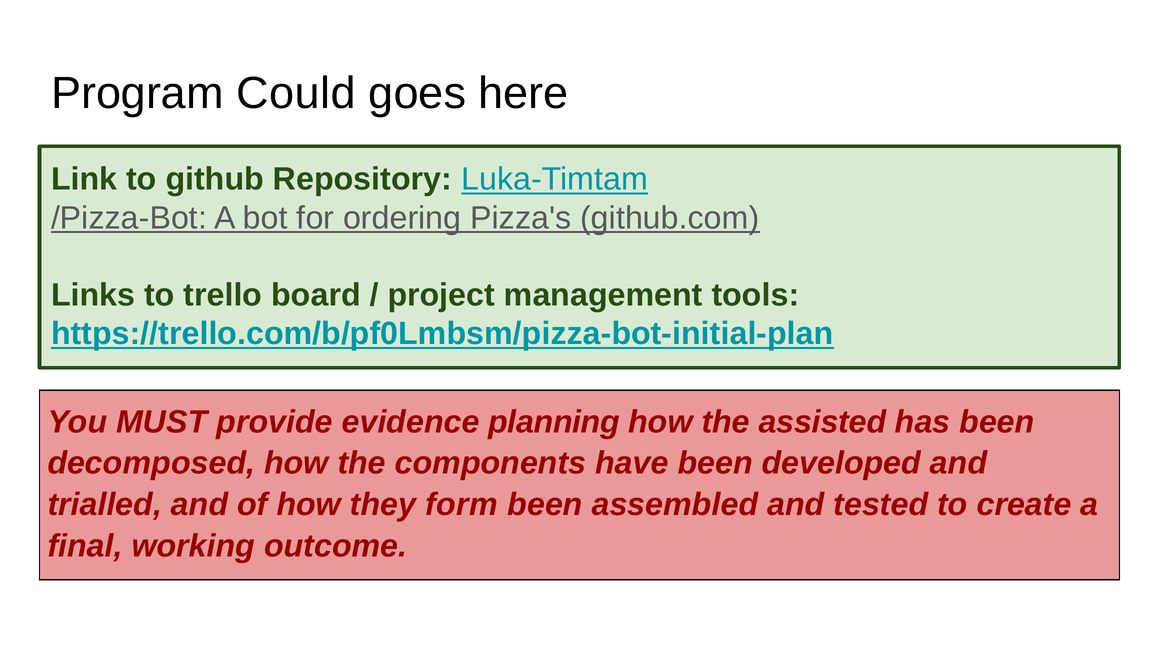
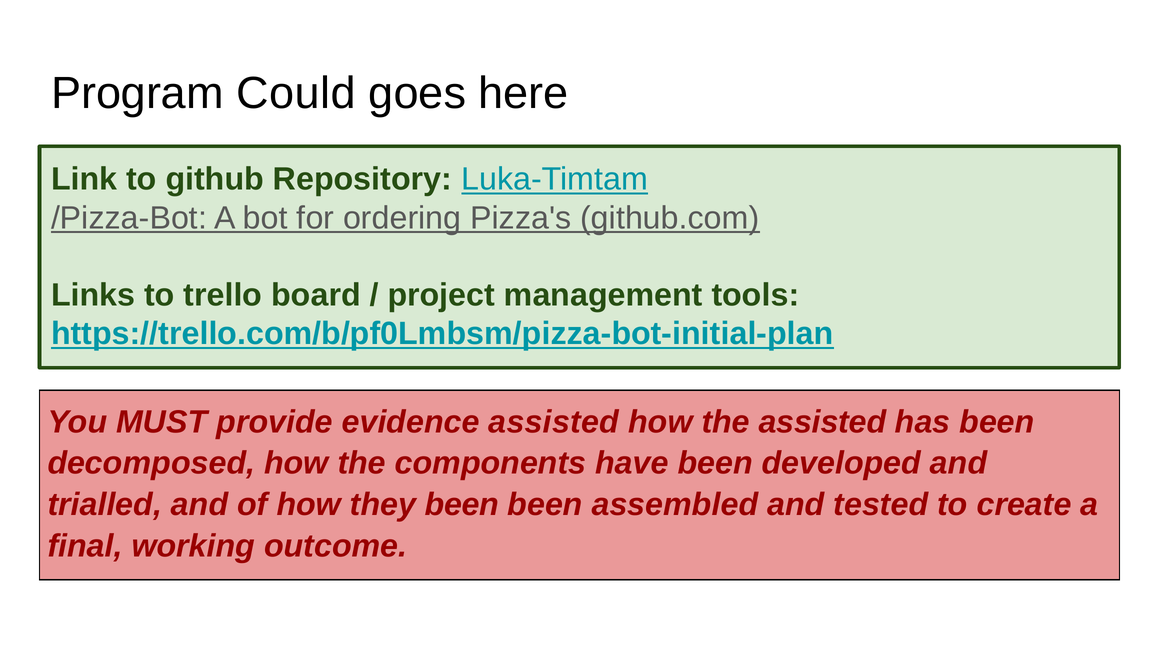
evidence planning: planning -> assisted (554, 422)
they form: form -> been (462, 505)
